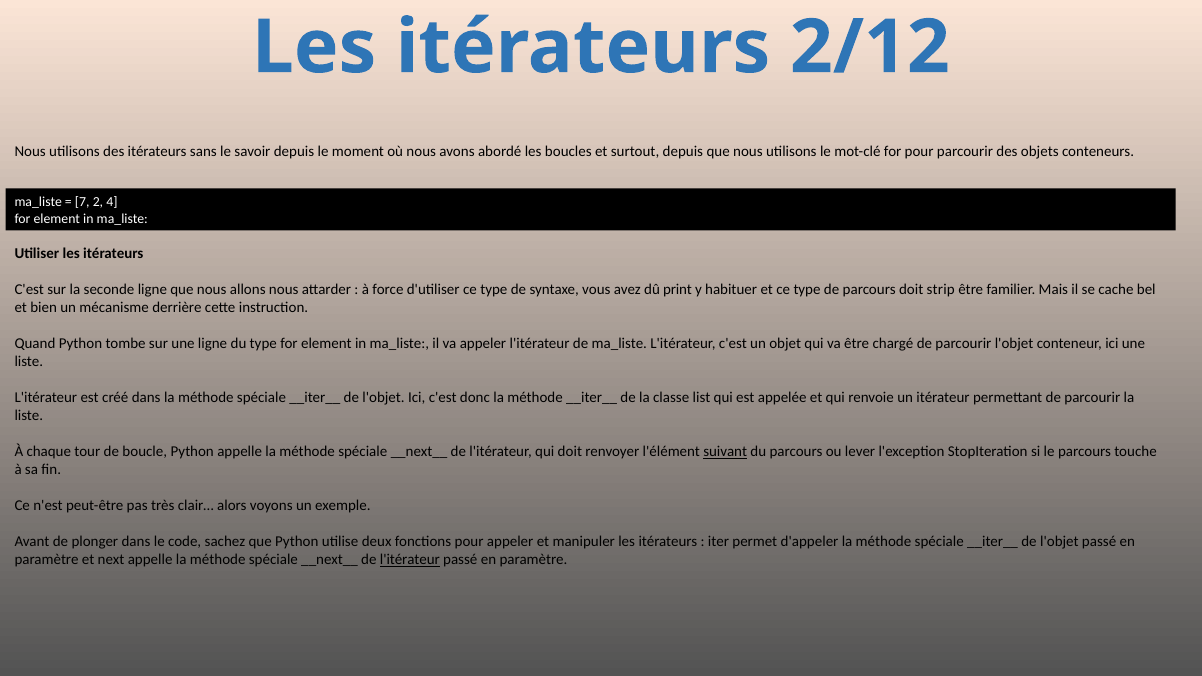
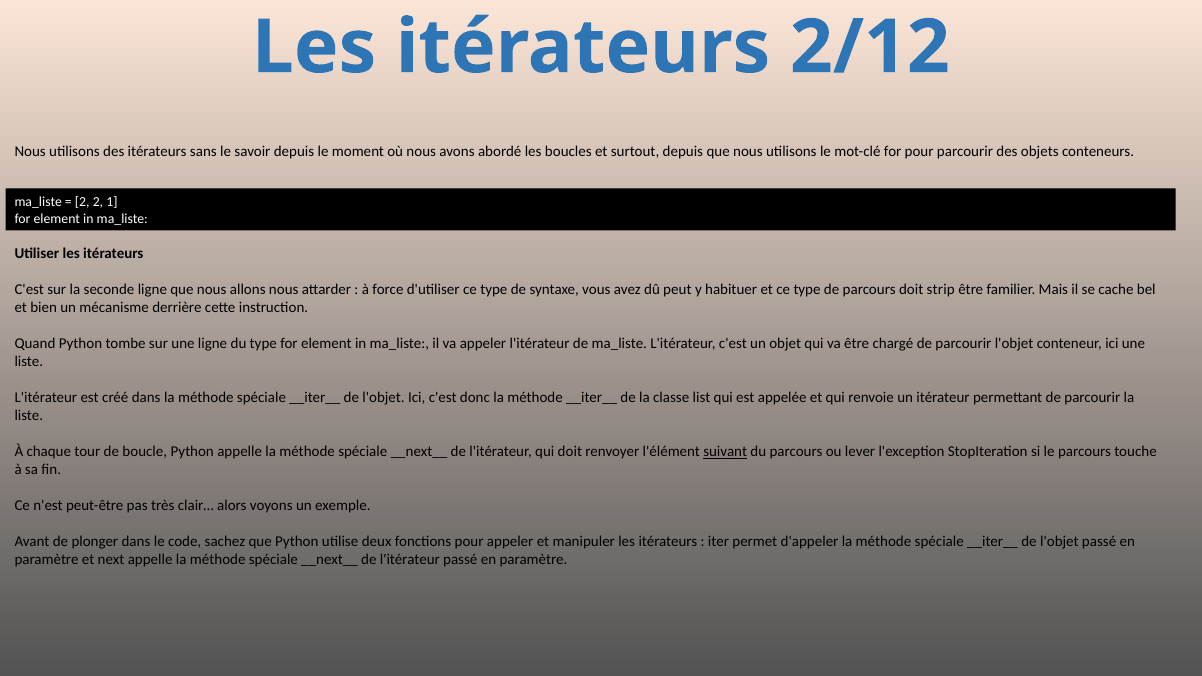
7: 7 -> 2 (82, 202)
4: 4 -> 1 (112, 202)
print: print -> peut (677, 290)
l'itérateur underline: present -> none (410, 560)
